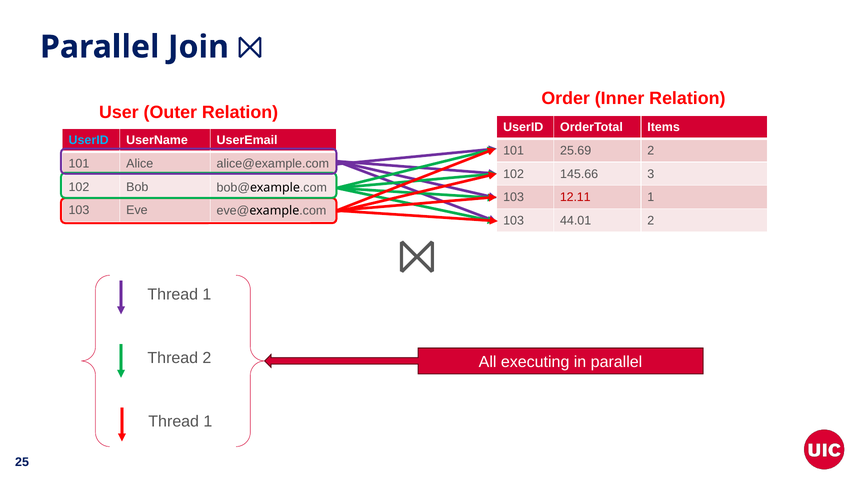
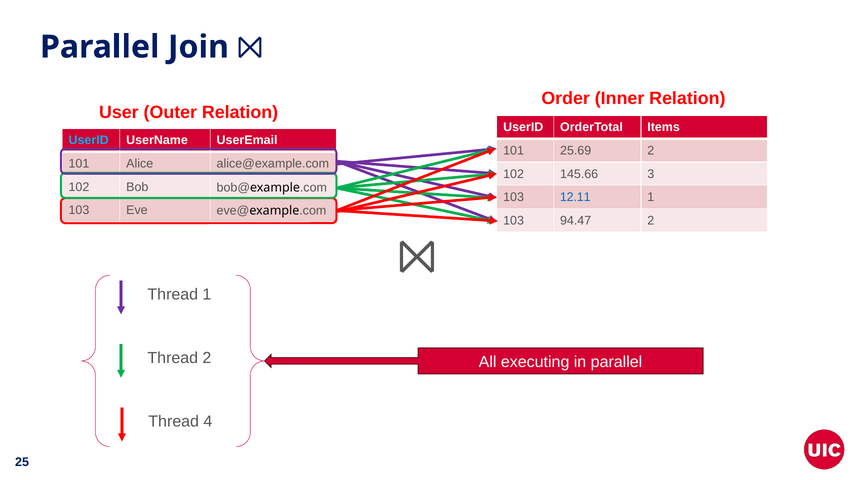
12.11 colour: red -> blue (575, 197)
44.01: 44.01 -> 94.47 (576, 221)
1: 1 -> 4 (208, 422)
